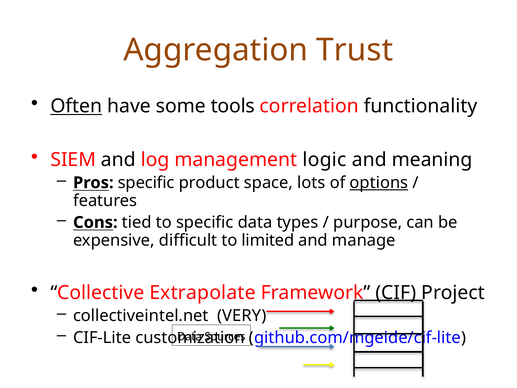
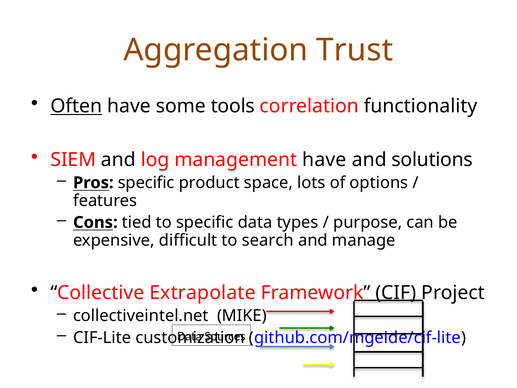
management logic: logic -> have (324, 160)
meaning: meaning -> solutions (432, 160)
options underline: present -> none (379, 183)
limited: limited -> search (268, 240)
VERY: VERY -> MIKE (242, 315)
